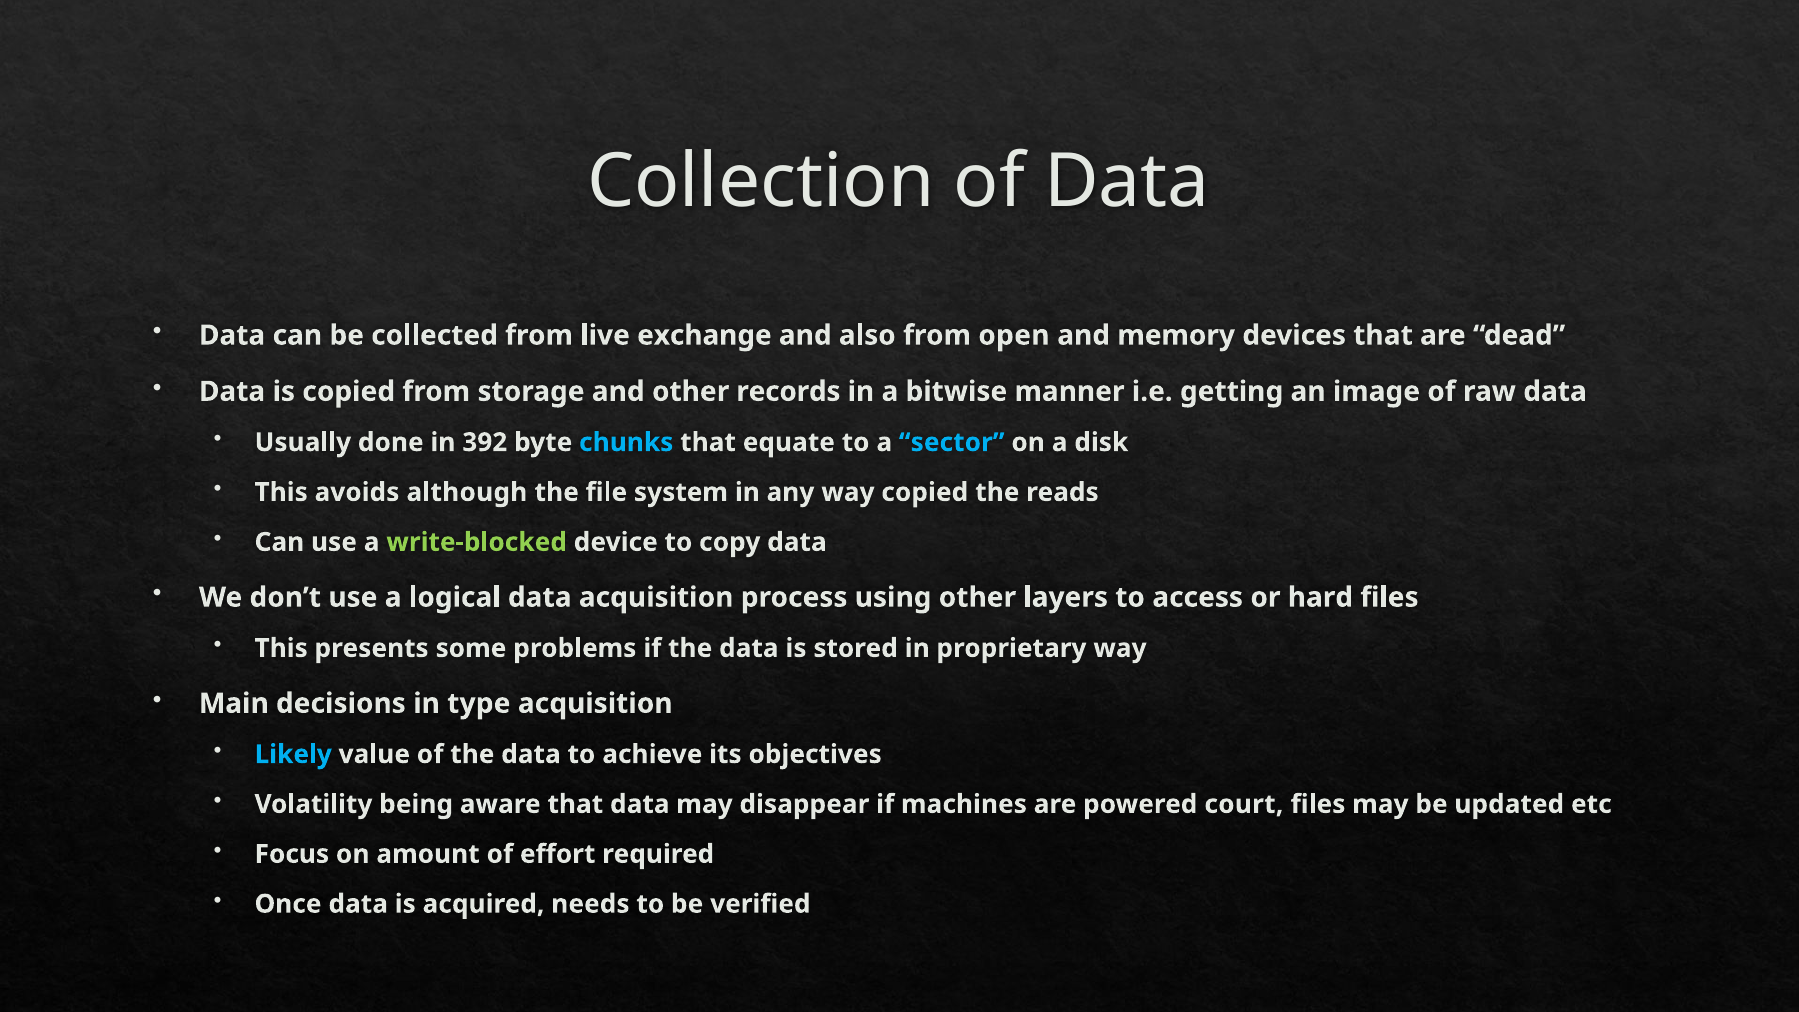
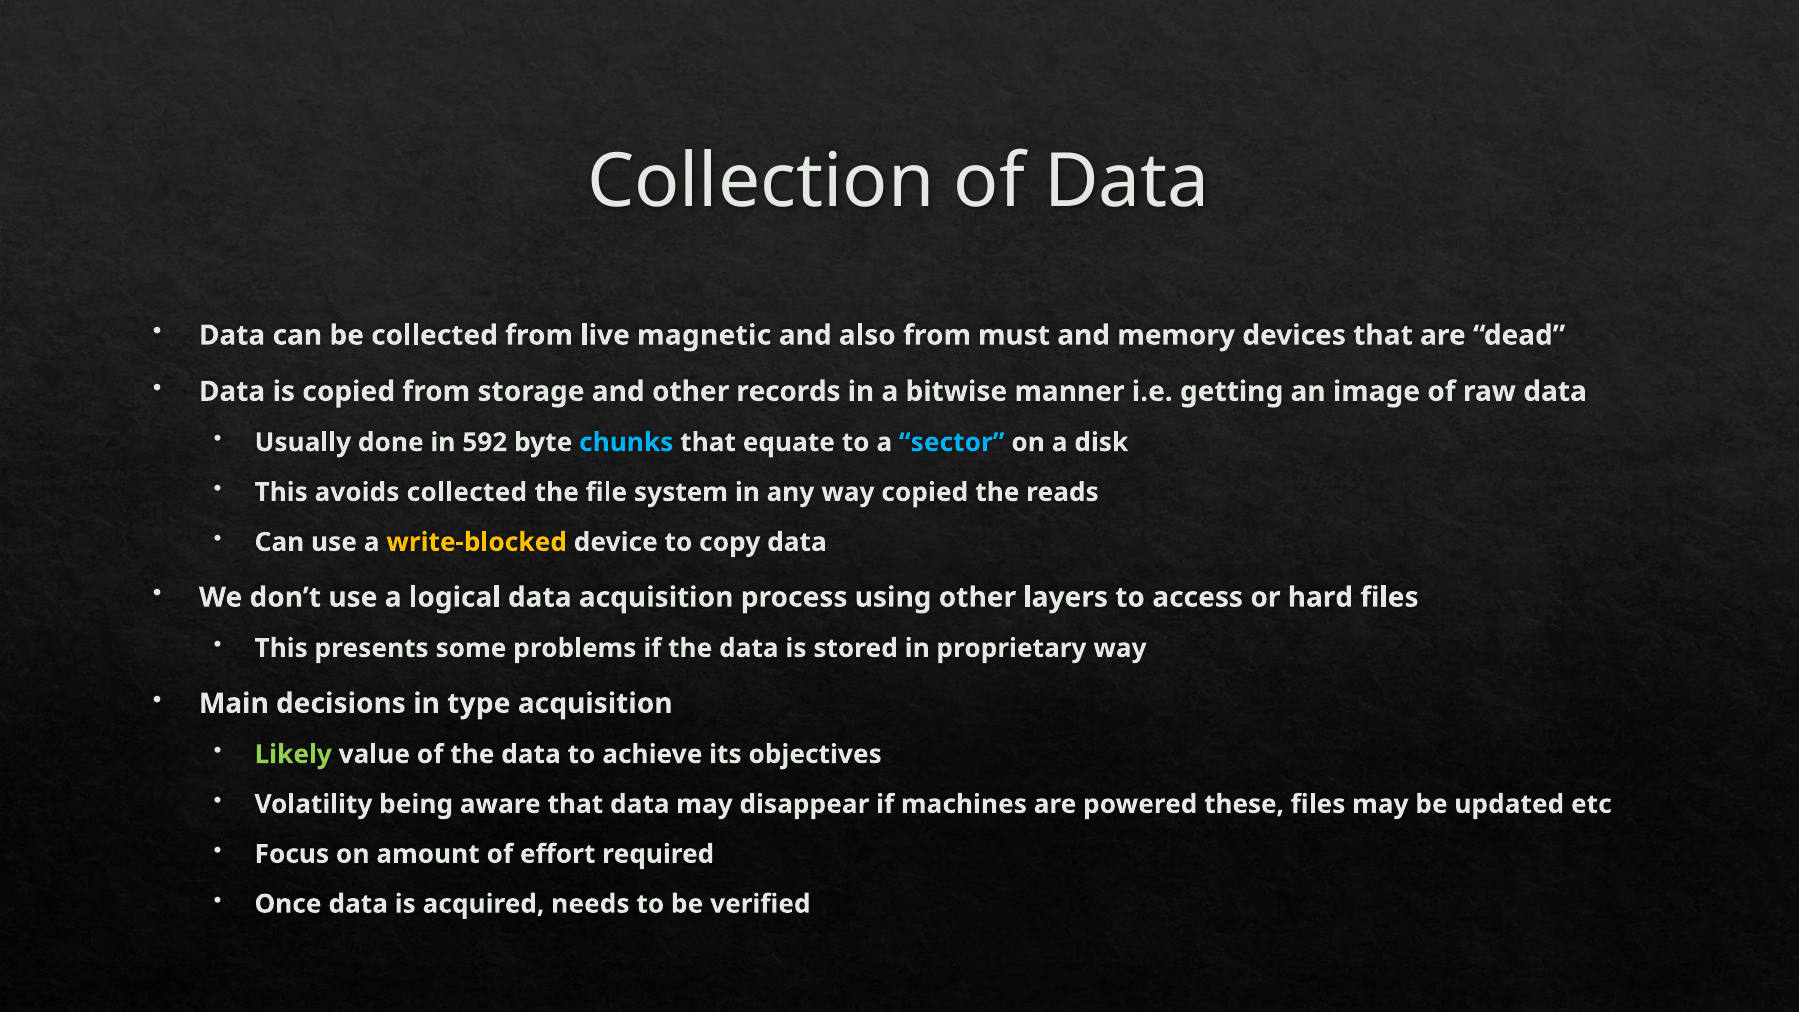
exchange: exchange -> magnetic (704, 335)
open: open -> must (1014, 335)
392: 392 -> 592 (485, 442)
avoids although: although -> collected (467, 492)
write-blocked colour: light green -> yellow (477, 542)
Likely colour: light blue -> light green (293, 754)
court: court -> these (1244, 804)
